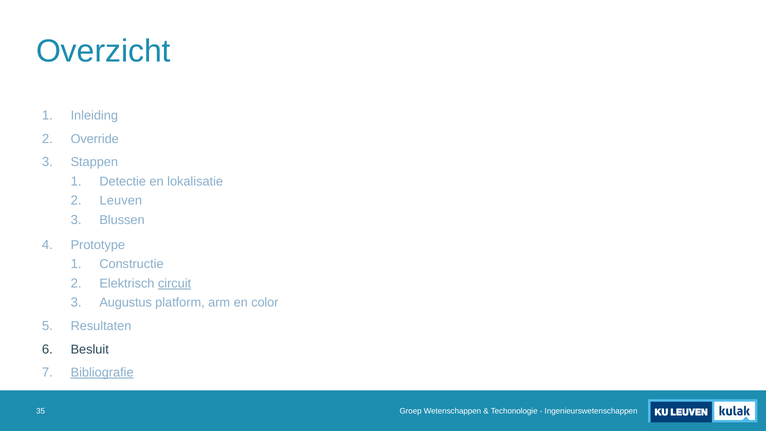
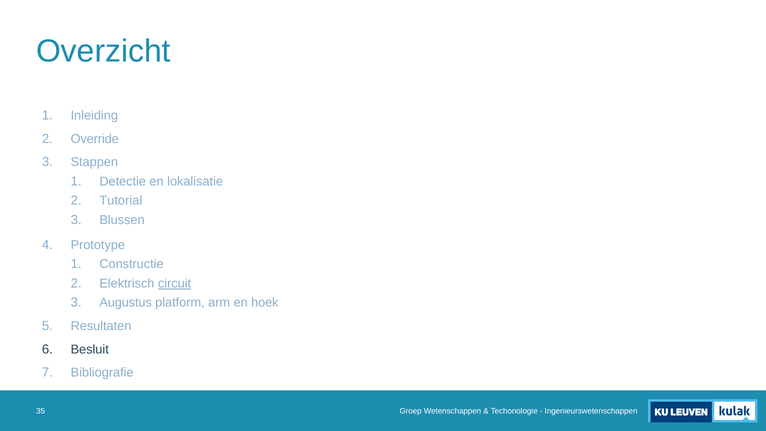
Leuven: Leuven -> Tutorial (121, 201)
color: color -> hoek (265, 303)
Bibliografie underline: present -> none (102, 373)
